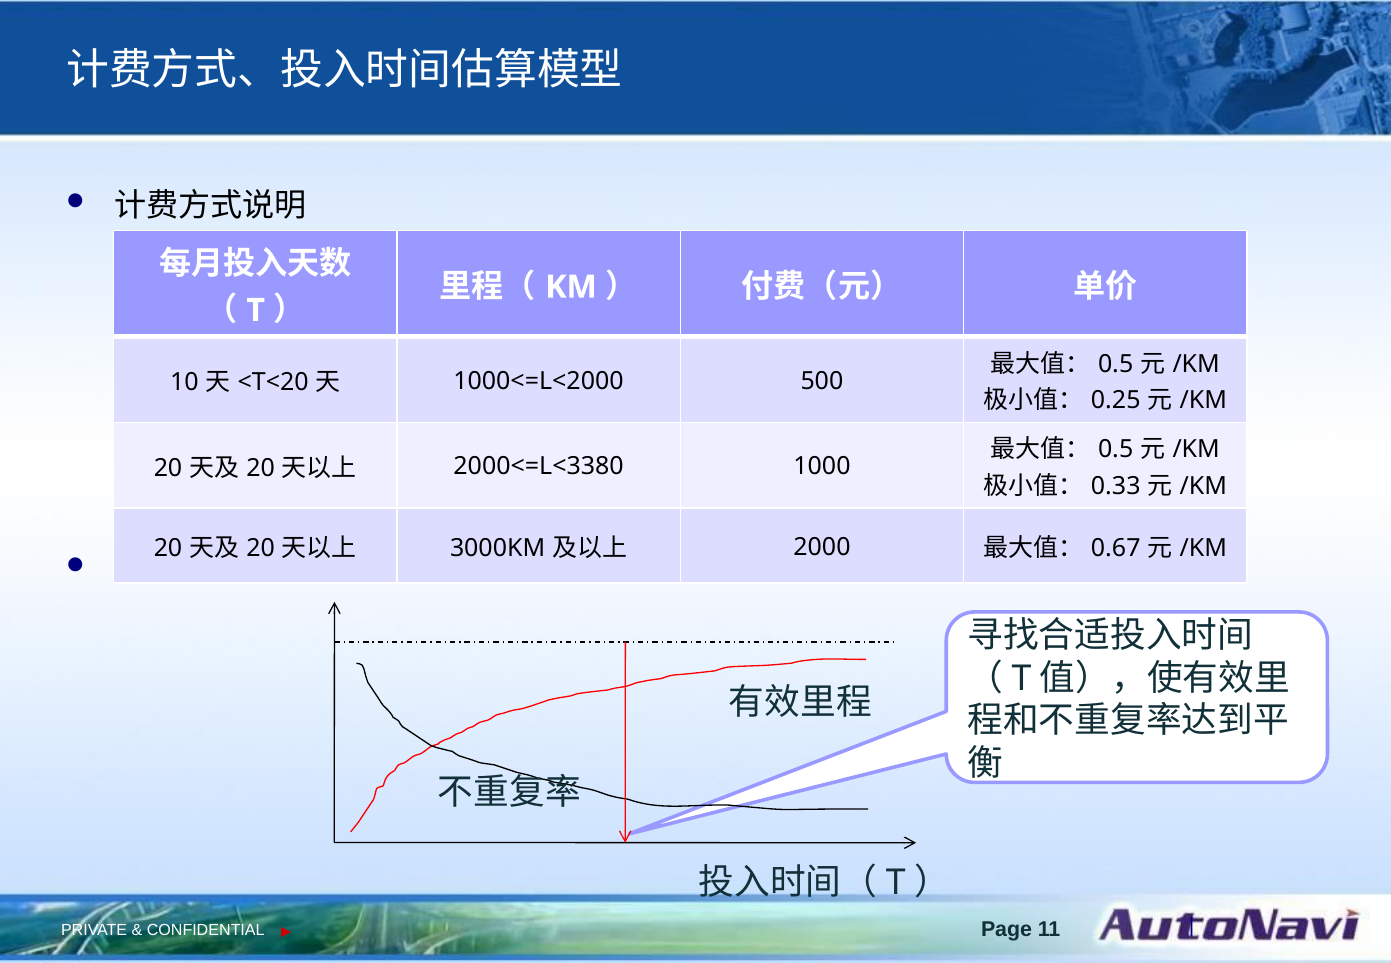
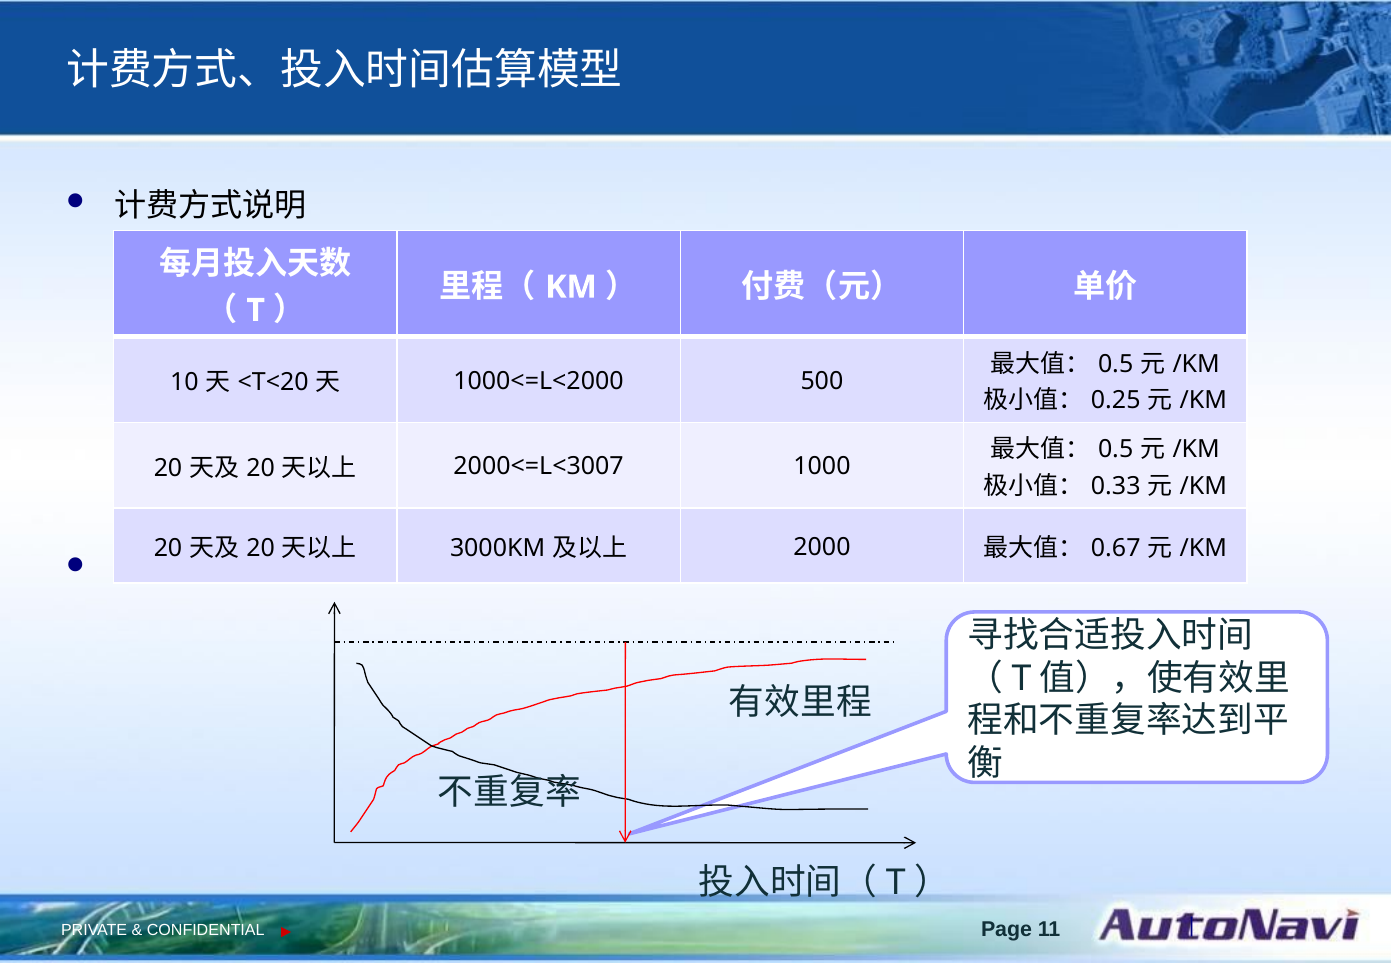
2000<=L<3380: 2000<=L<3380 -> 2000<=L<3007 (539, 467)
